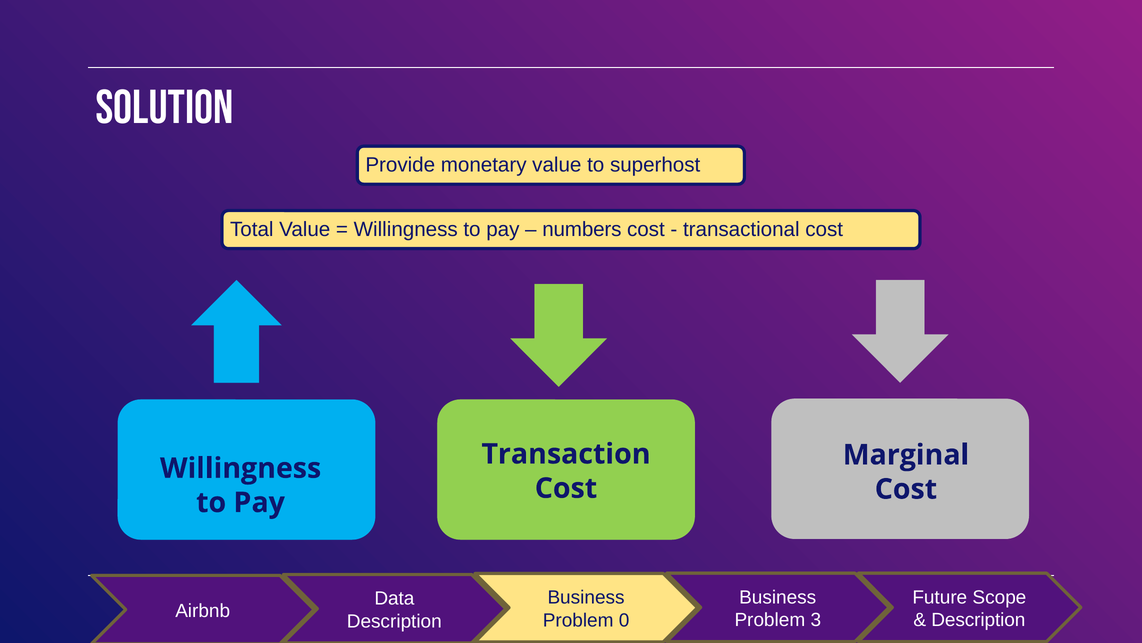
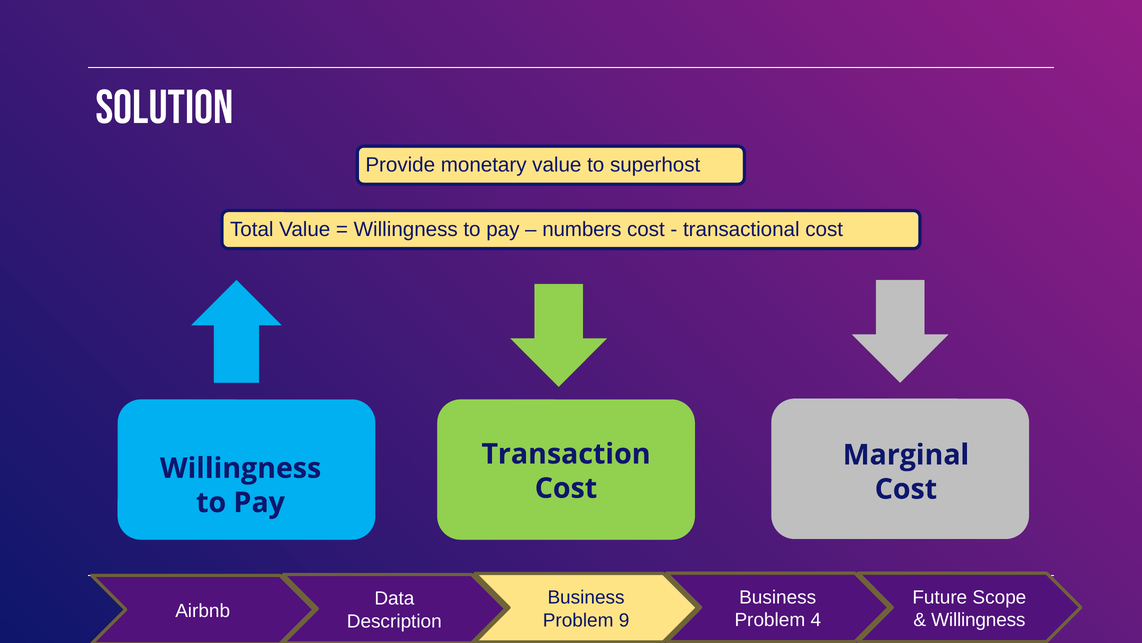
3: 3 -> 4 (816, 620)
Description: Description -> Willingness (978, 620)
0: 0 -> 9 (624, 620)
